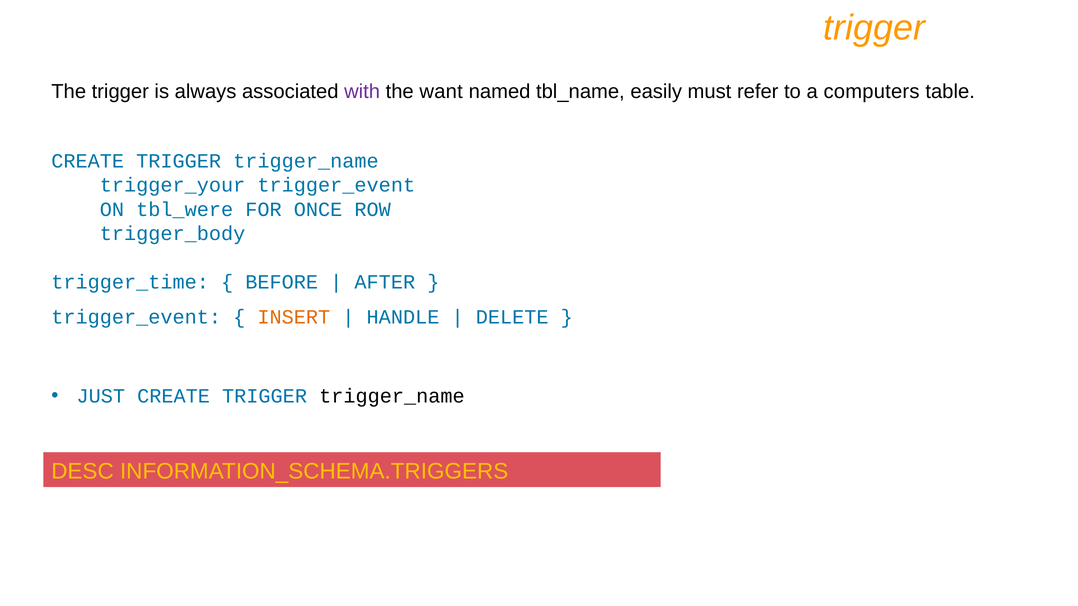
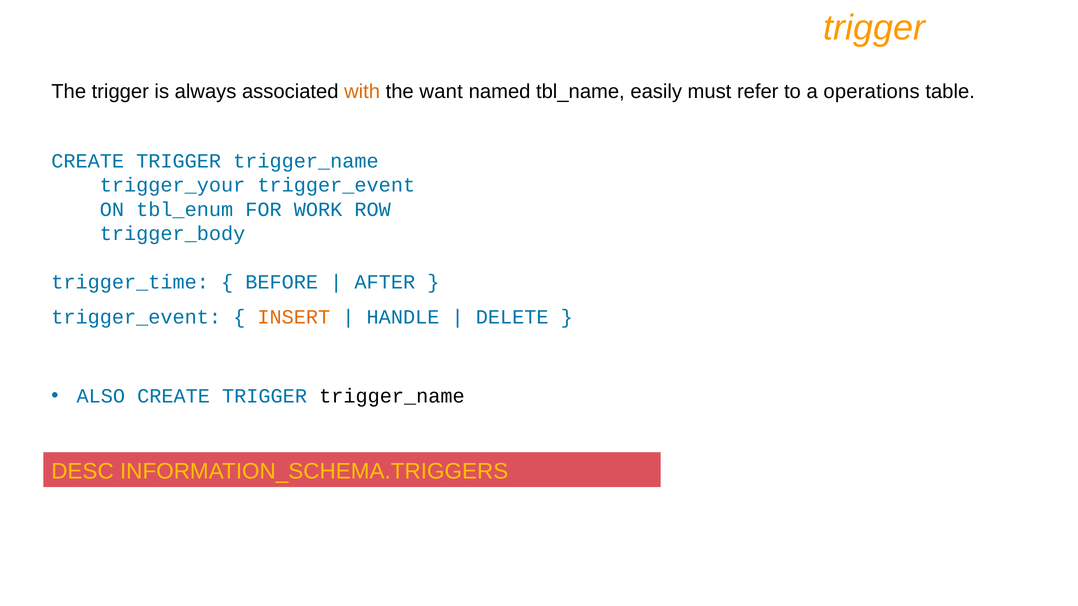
with colour: purple -> orange (362, 92)
computers: computers -> operations (872, 92)
tbl_were: tbl_were -> tbl_enum (185, 210)
ONCE: ONCE -> WORK (318, 210)
JUST: JUST -> ALSO (101, 396)
